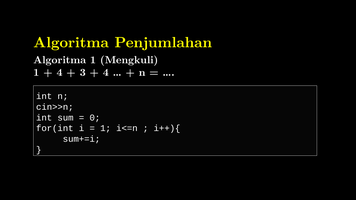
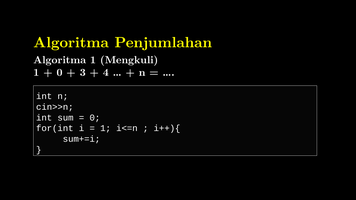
4: 4 -> 0 (60, 73)
